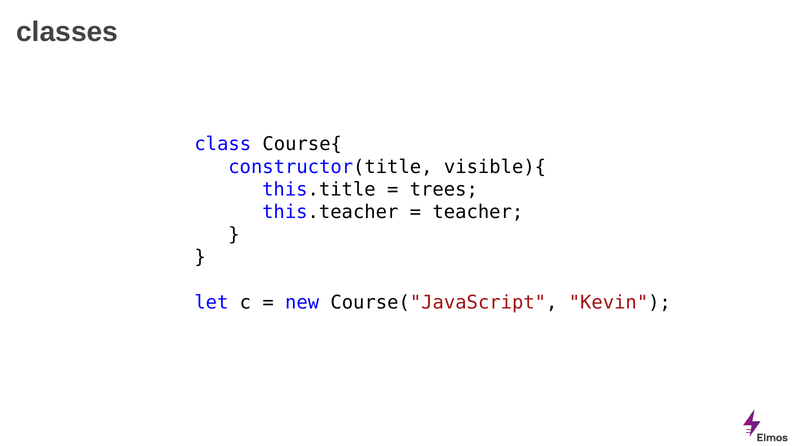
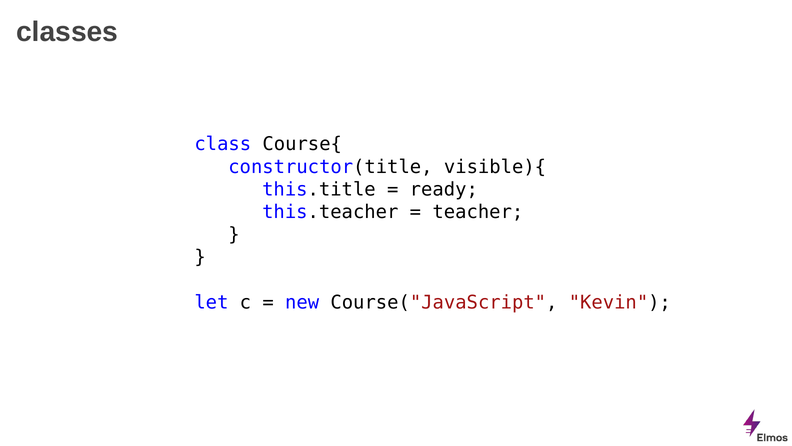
trees: trees -> ready (444, 189)
